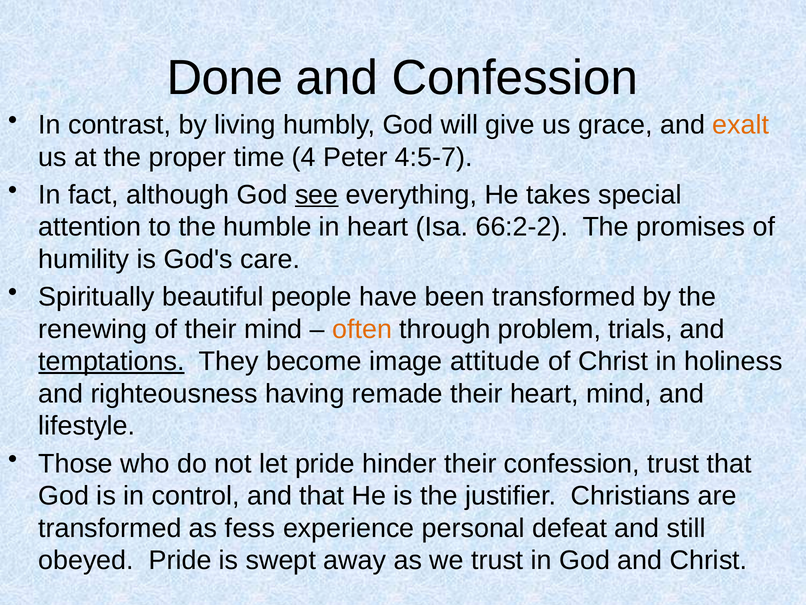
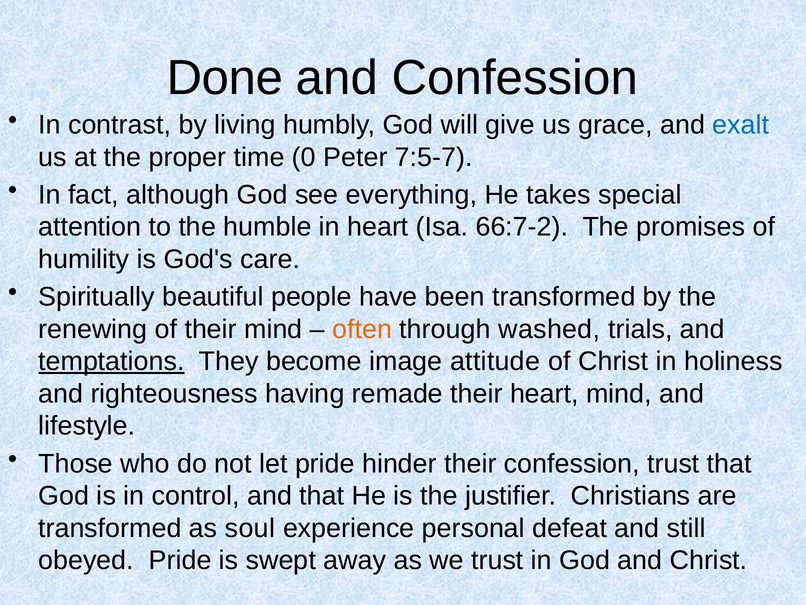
exalt colour: orange -> blue (741, 125)
4: 4 -> 0 (304, 157)
4:5-7: 4:5-7 -> 7:5-7 (434, 157)
see underline: present -> none (317, 195)
66:2-2: 66:2-2 -> 66:7-2 (522, 227)
problem: problem -> washed (549, 329)
fess: fess -> soul (250, 528)
